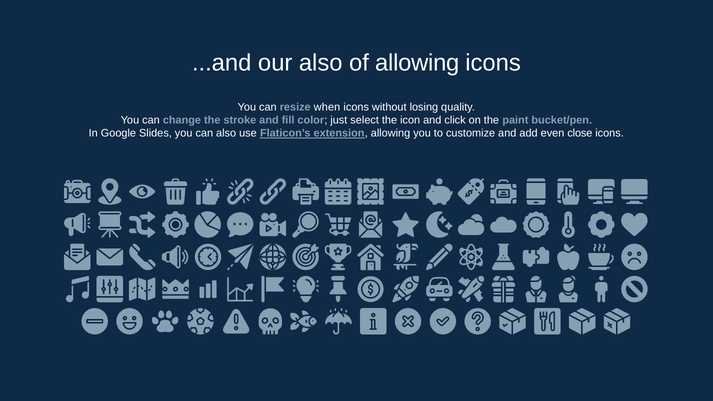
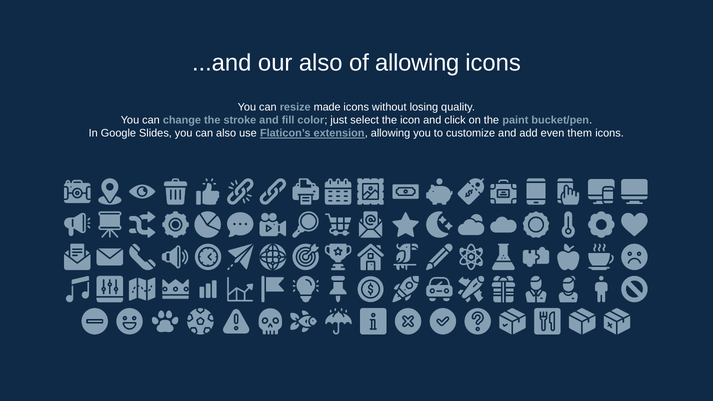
when: when -> made (327, 107)
close: close -> them (580, 133)
